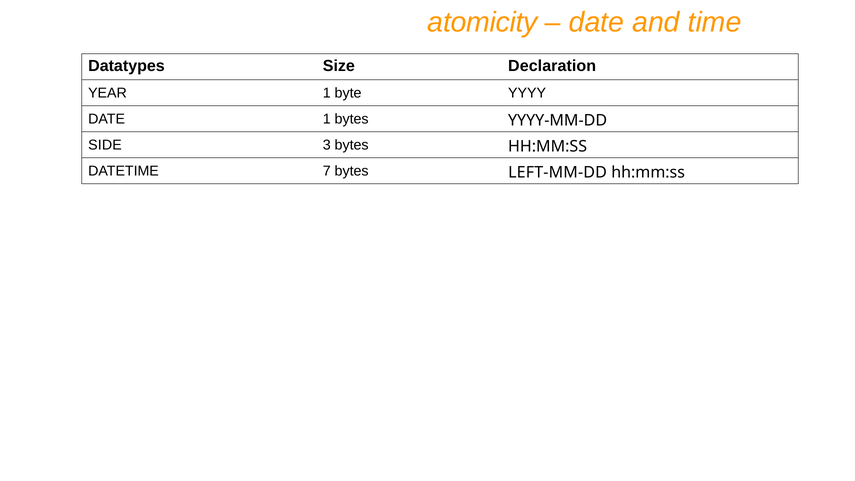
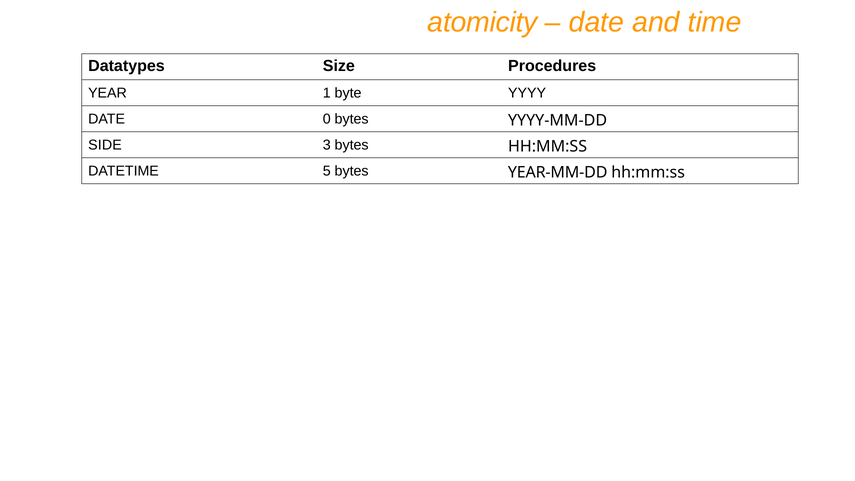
Declaration: Declaration -> Procedures (552, 66)
DATE 1: 1 -> 0 (327, 119)
7: 7 -> 5 (327, 171)
LEFT-MM-DD: LEFT-MM-DD -> YEAR-MM-DD (558, 173)
